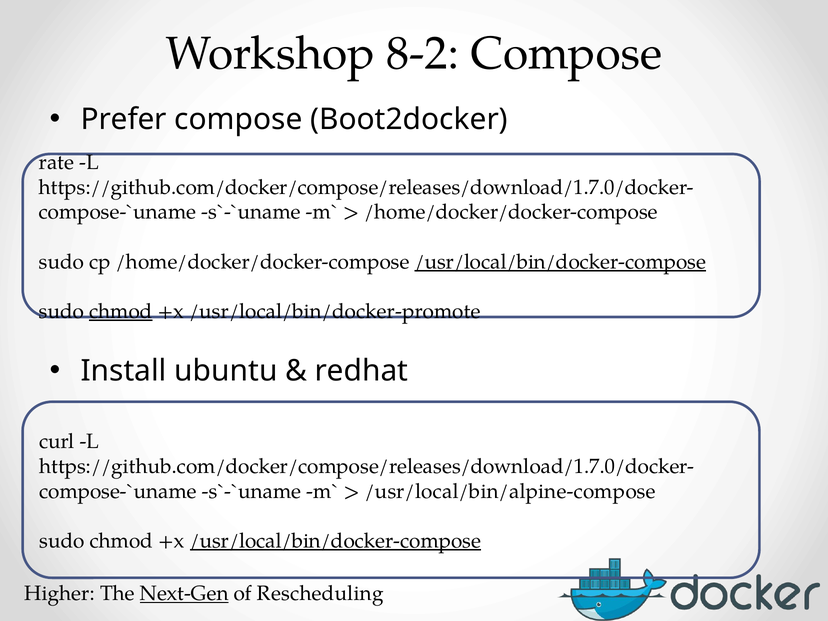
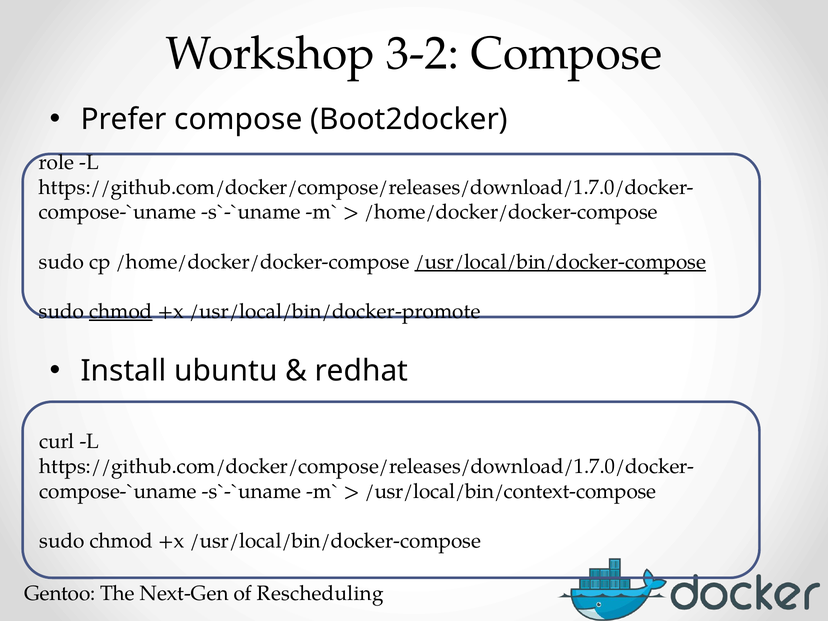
8-2: 8-2 -> 3-2 (423, 54)
rate: rate -> role (56, 162)
/usr/local/bin/alpine-compose: /usr/local/bin/alpine-compose -> /usr/local/bin/context-compose (510, 491)
/usr/local/bin/docker-compose underline: present -> none (335, 541)
Higher: Higher -> Gentoo (60, 594)
Next-Gen underline: present -> none (184, 594)
